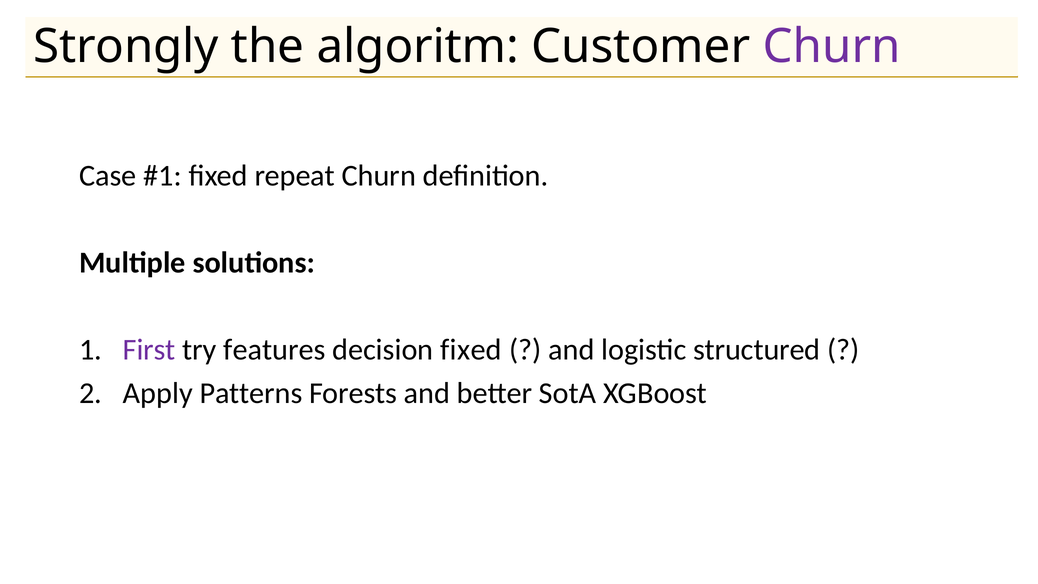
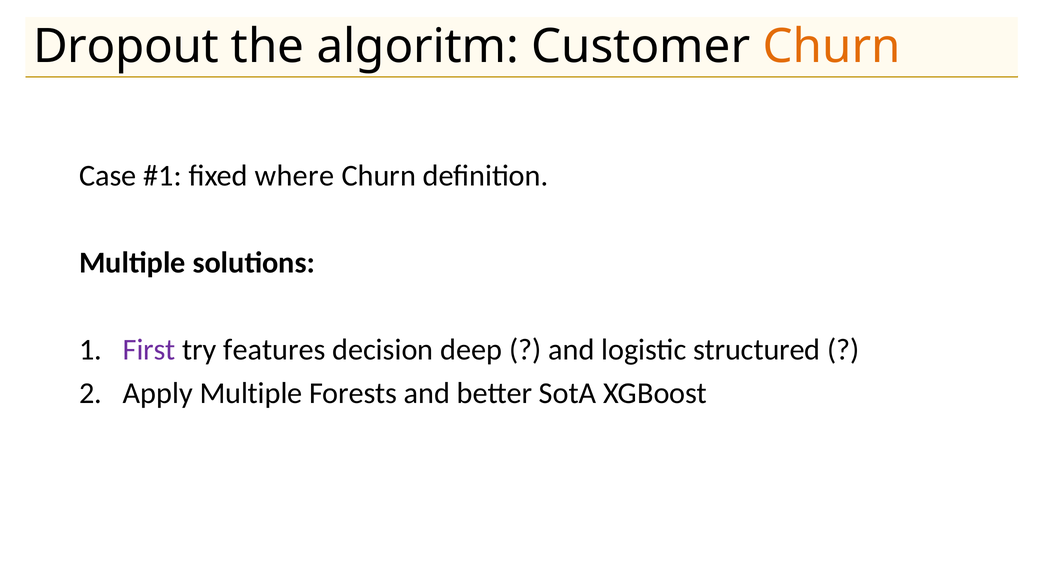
Strongly: Strongly -> Dropout (126, 46)
Churn colour: purple -> orange (832, 46)
repeat: repeat -> where (295, 175)
decision fixed: fixed -> deep (471, 350)
Apply Patterns: Patterns -> Multiple (251, 393)
